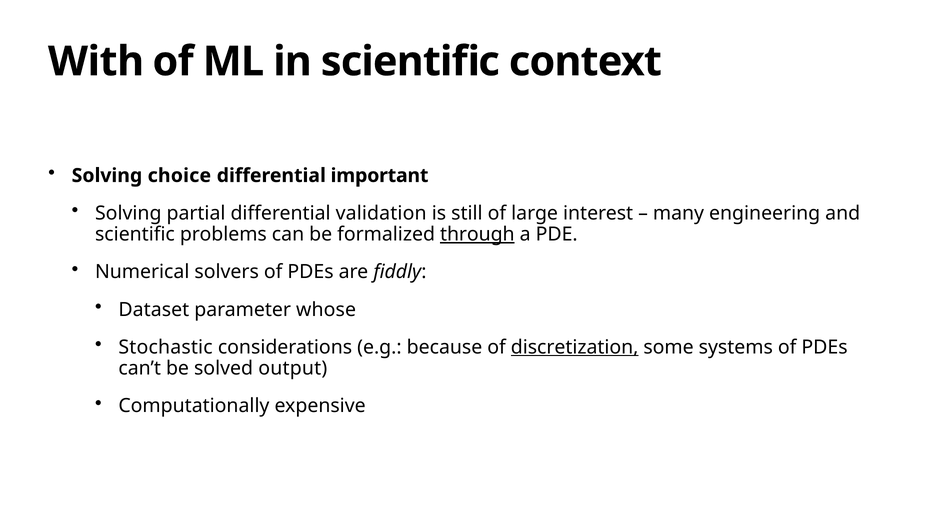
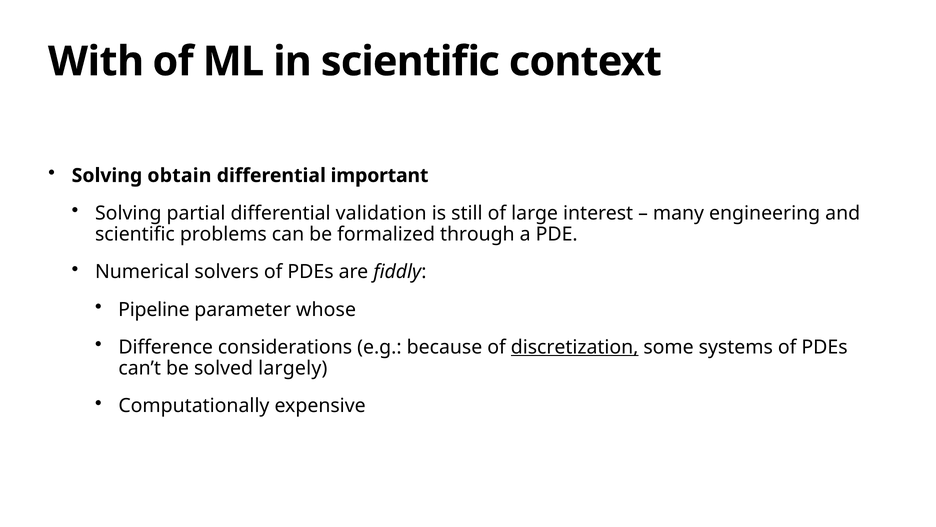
choice: choice -> obtain (179, 175)
through underline: present -> none (477, 234)
Dataset: Dataset -> Pipeline (154, 309)
Stochastic: Stochastic -> Difference (166, 347)
output: output -> largely (293, 368)
